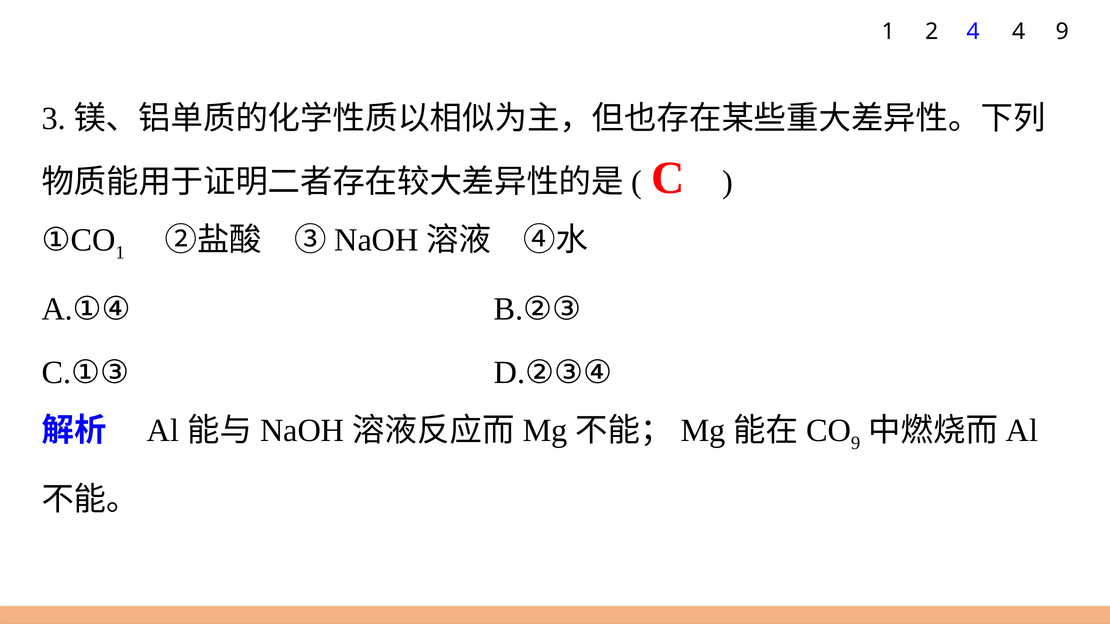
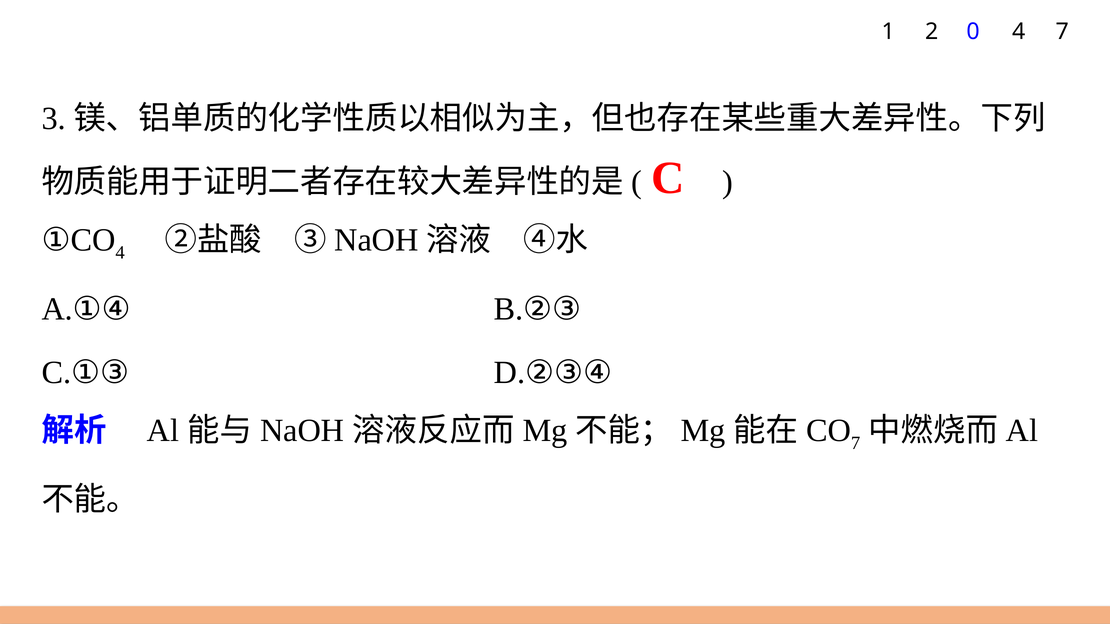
2 4: 4 -> 0 (973, 31)
4 9: 9 -> 7 (1062, 31)
1: 1 -> 4 (120, 253)
9: 9 -> 7 (856, 444)
